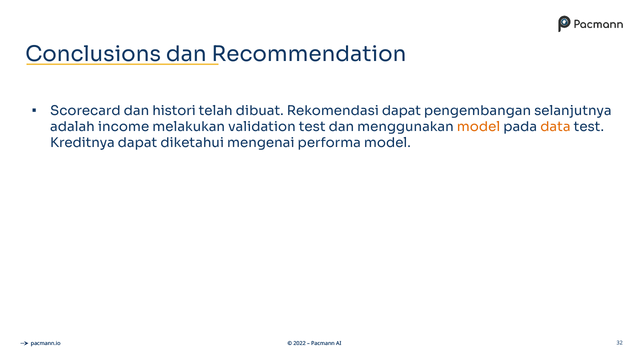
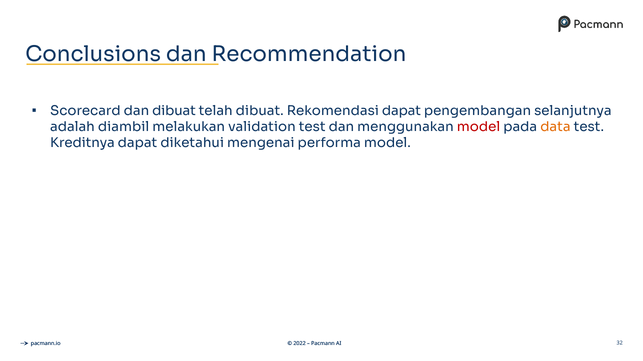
dan histori: histori -> dibuat (174, 111)
income: income -> diambil (124, 127)
model colour: orange -> red (479, 127)
